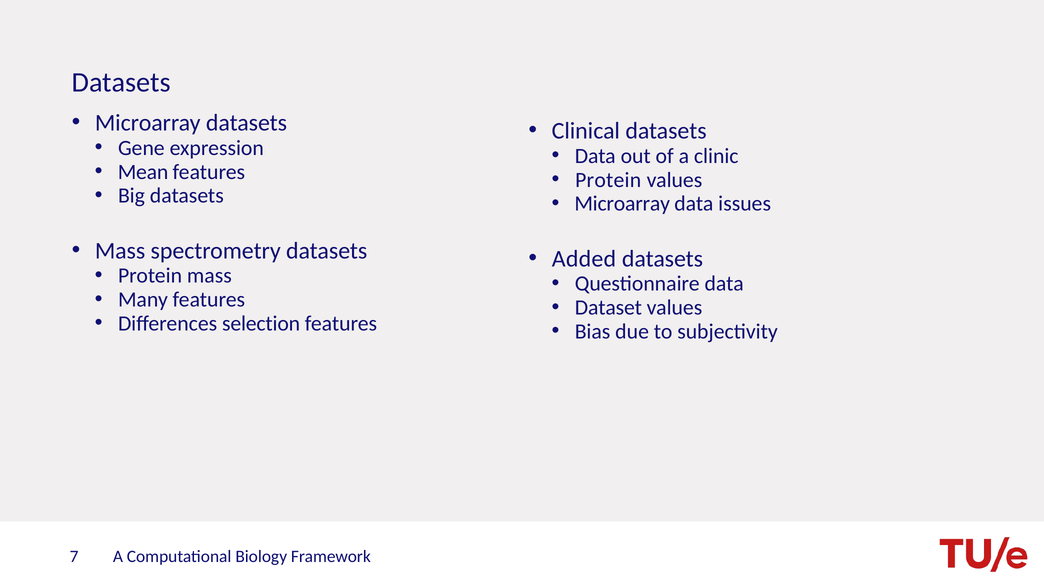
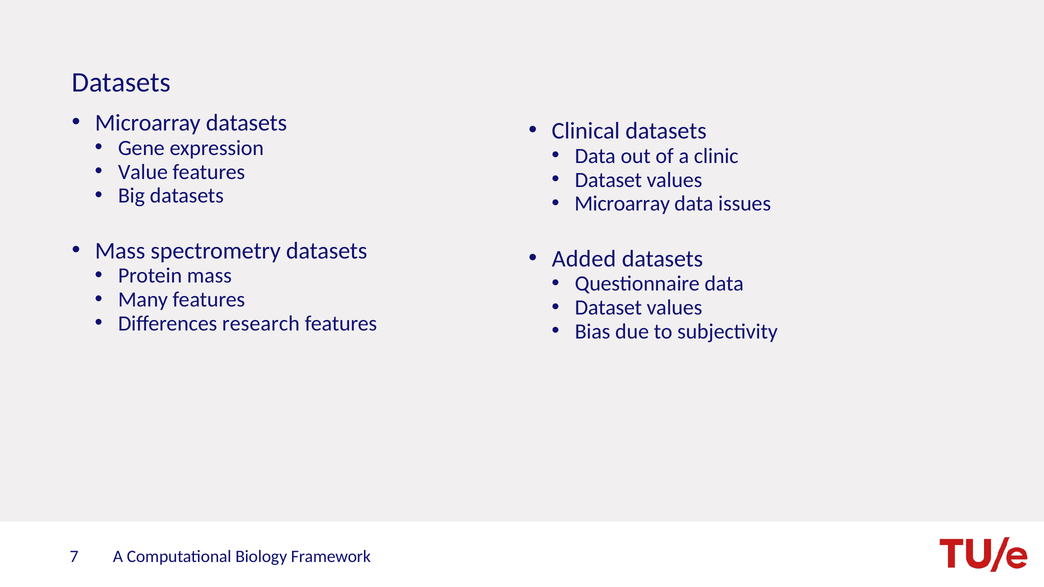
Mean: Mean -> Value (143, 172)
Protein: Protein -> Dataset (608, 180)
selection: selection -> research (261, 324)
